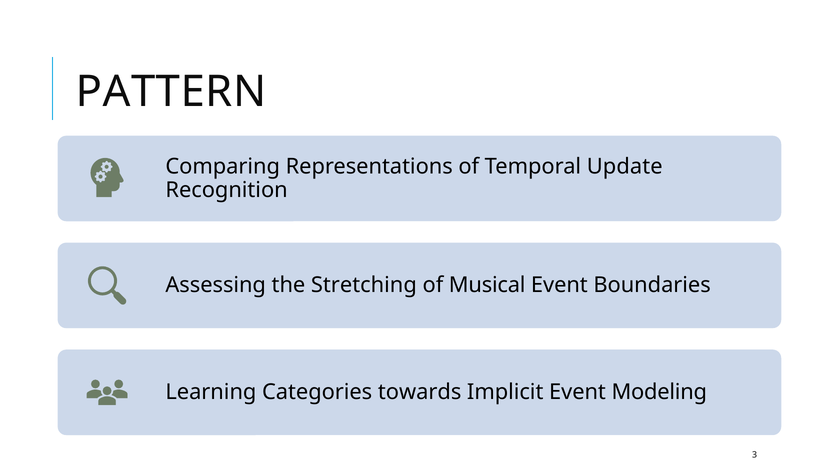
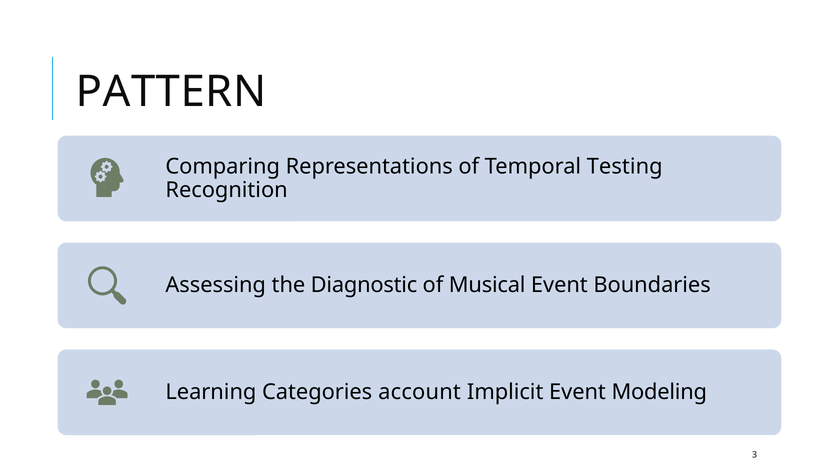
Update: Update -> Testing (625, 167)
Stretching: Stretching -> Diagnostic (364, 285)
towards: towards -> account (420, 392)
